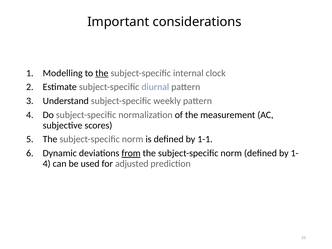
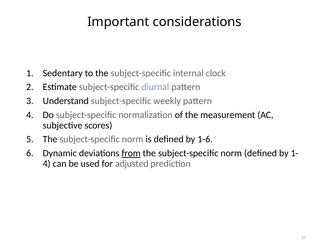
Modelling: Modelling -> Sedentary (63, 73)
the underline: present -> none (102, 73)
1-1: 1-1 -> 1-6 (205, 139)
